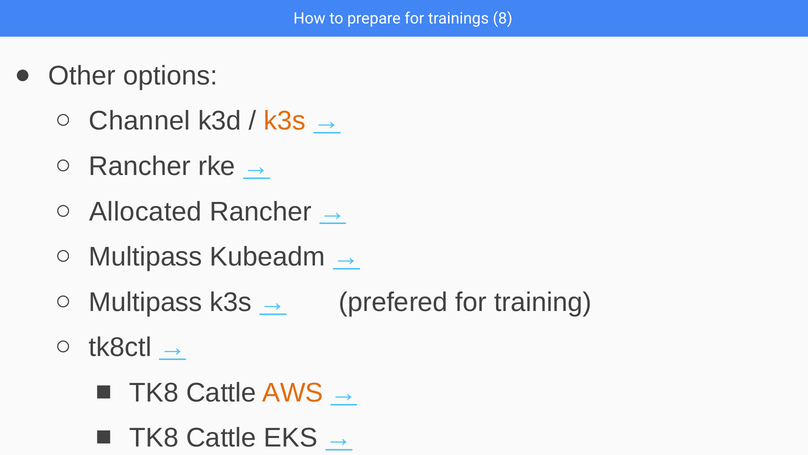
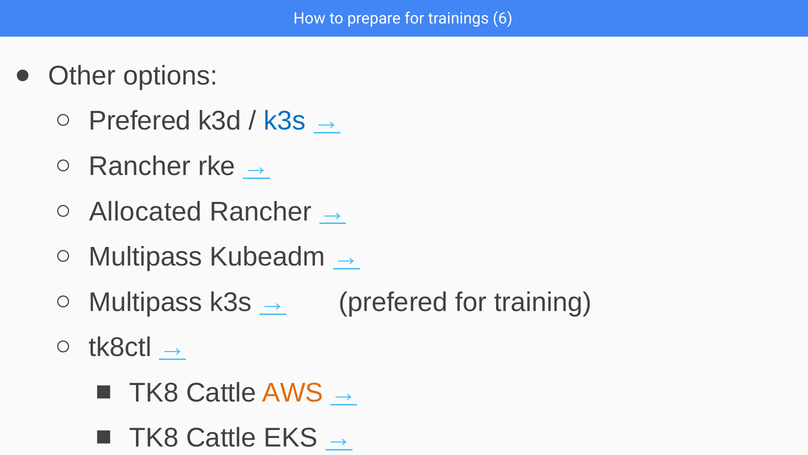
8: 8 -> 6 (503, 19)
Channel: Channel -> Prefered (140, 121)
k3s colour: orange -> blue (285, 121)
